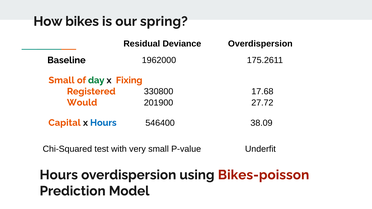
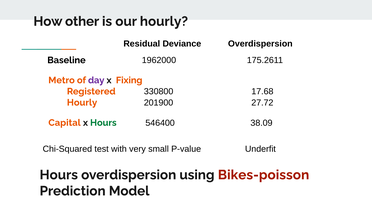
bikes: bikes -> other (82, 21)
our spring: spring -> hourly (164, 21)
Small: Small -> Metro (62, 80)
day colour: green -> purple (96, 80)
Would: Would -> Hourly (82, 103)
Hours colour: blue -> green (103, 123)
